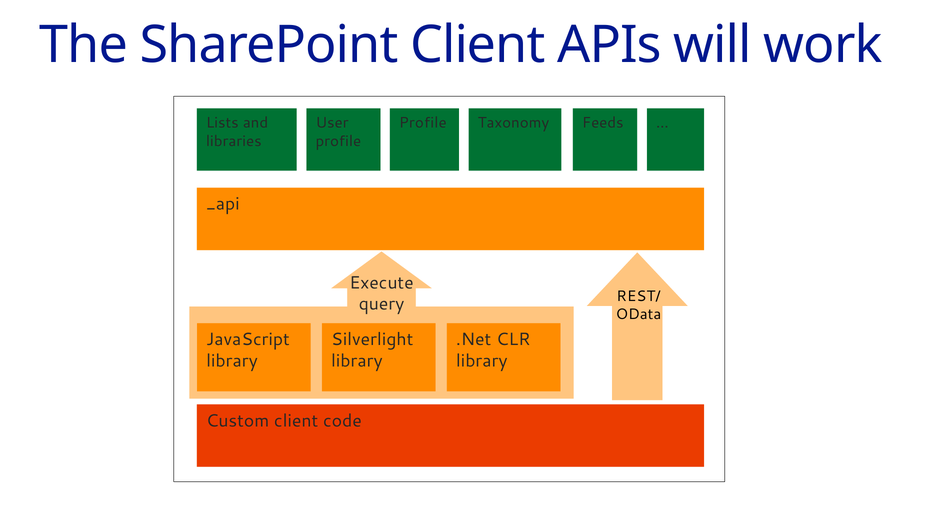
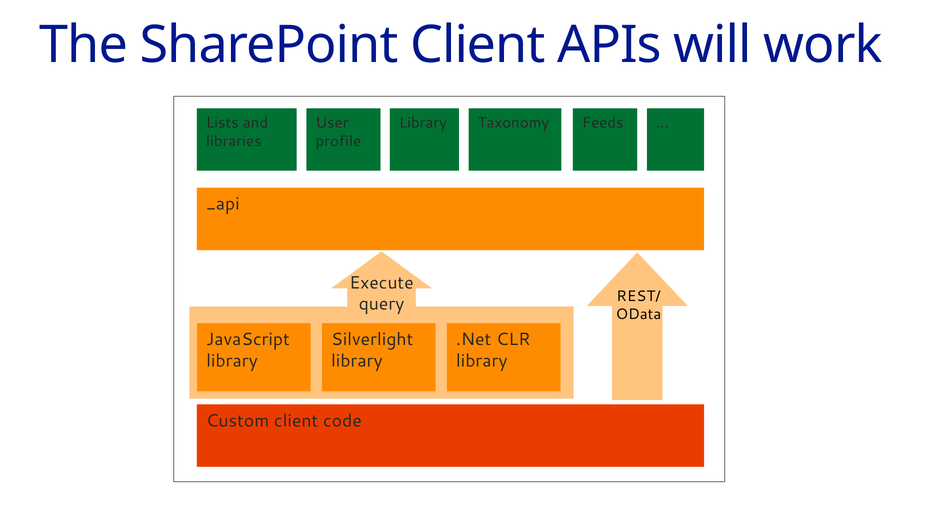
Profile: Profile -> Library (423, 123)
